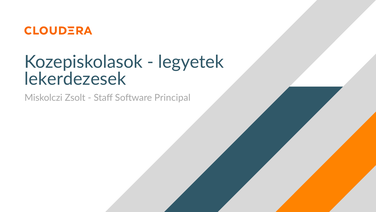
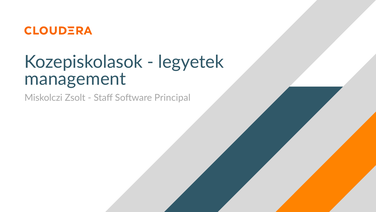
lekerdezesek: lekerdezesek -> management (75, 79)
